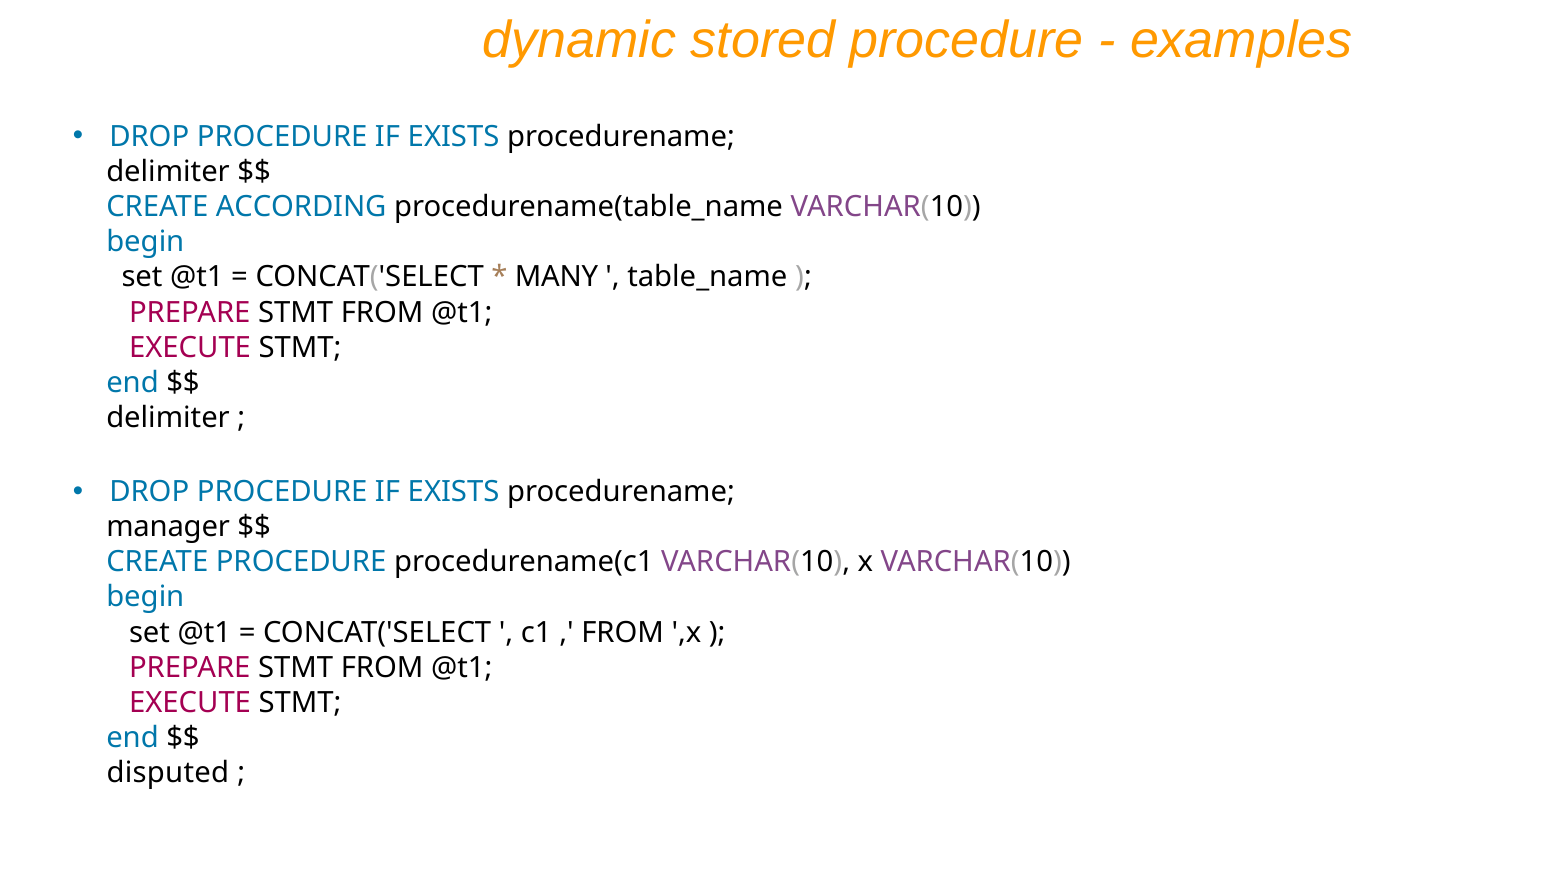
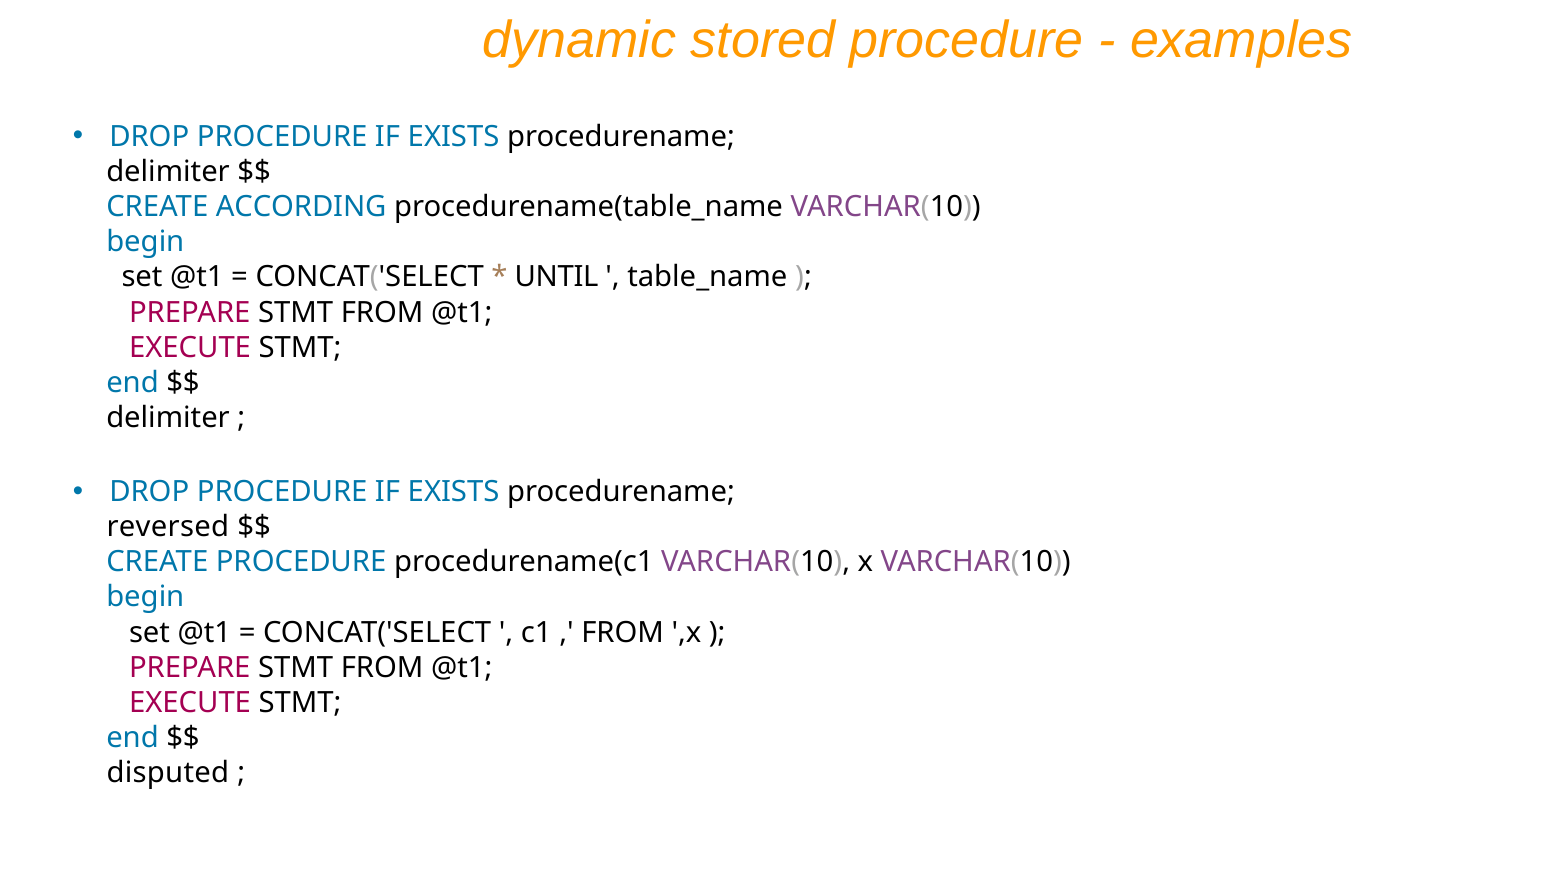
MANY: MANY -> UNTIL (557, 277)
manager: manager -> reversed (168, 527)
